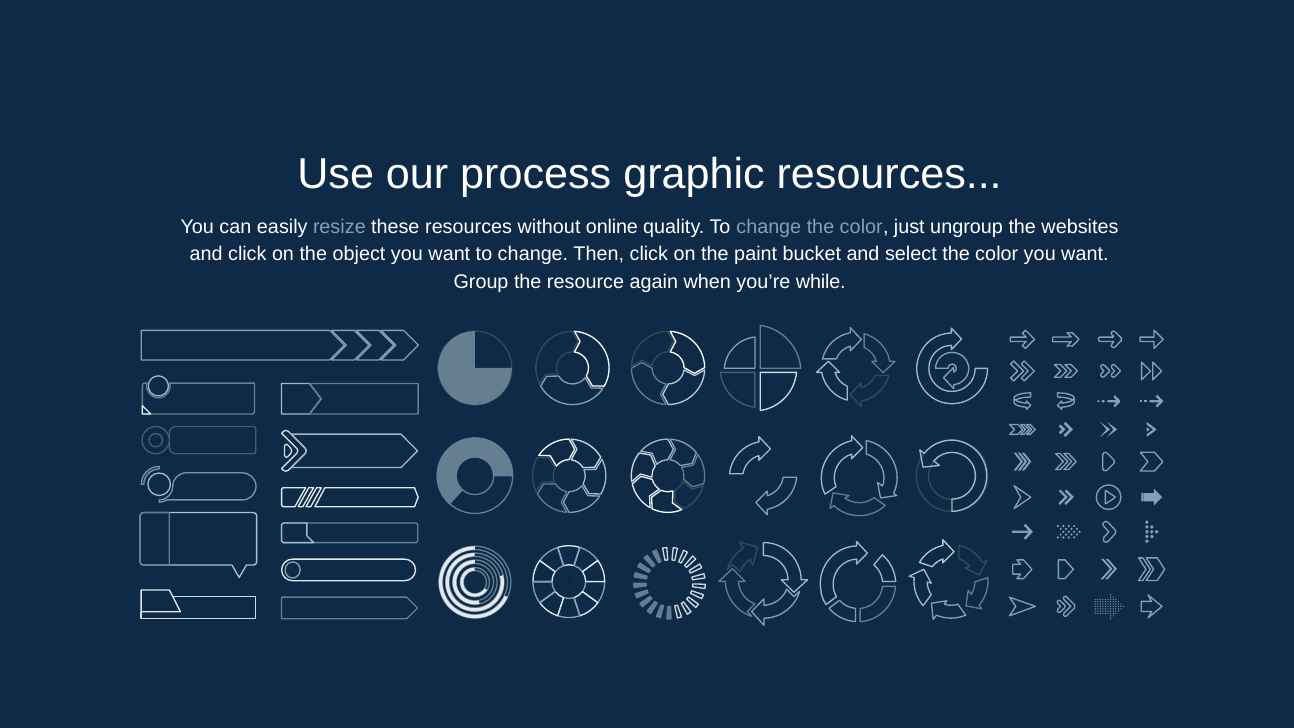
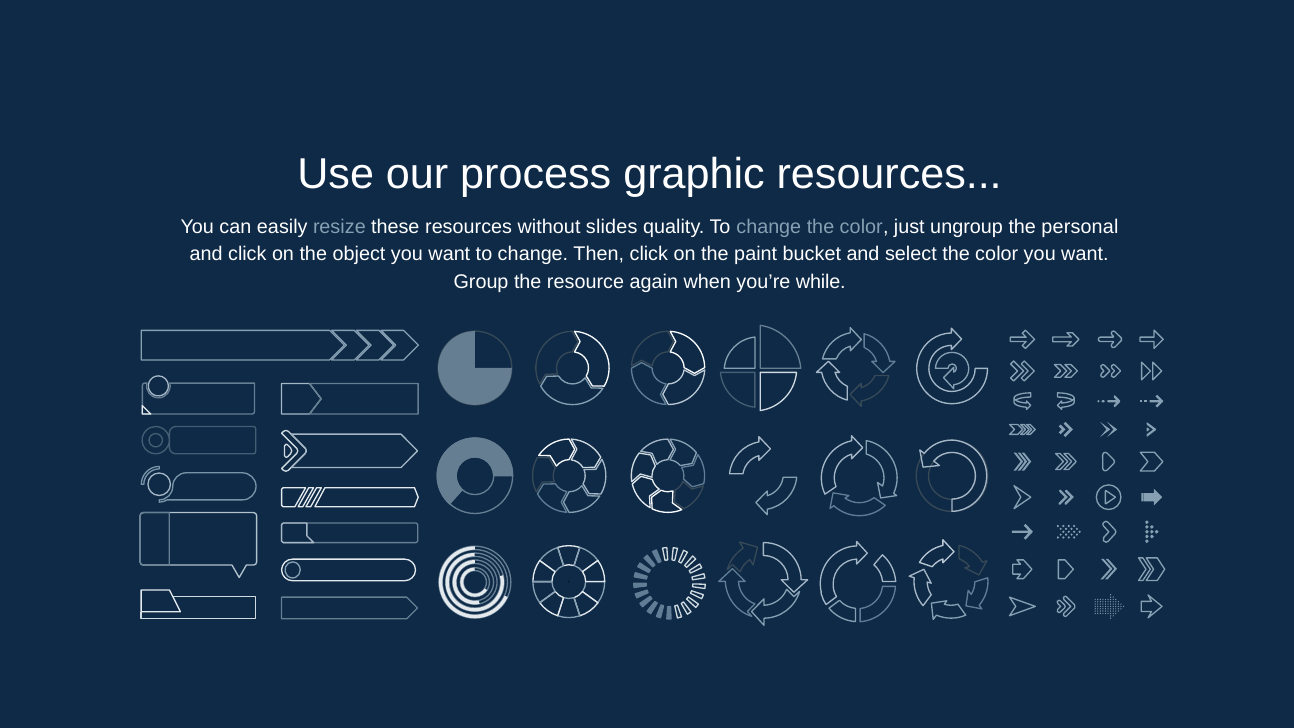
online: online -> slides (612, 227)
websites: websites -> personal (1080, 227)
